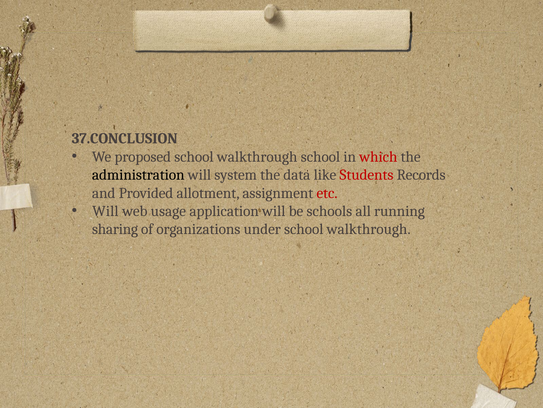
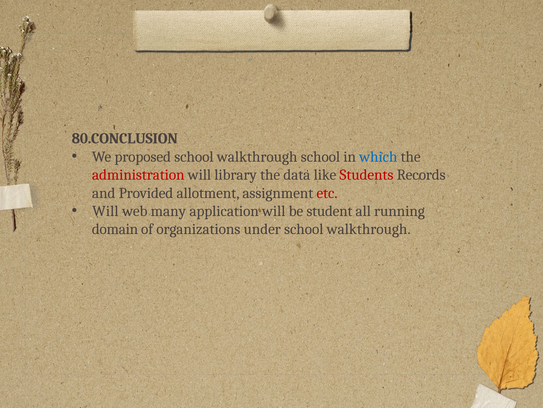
37.CONCLUSION: 37.CONCLUSION -> 80.CONCLUSION (125, 138)
which colour: red -> blue (378, 156)
administration colour: black -> red (138, 175)
system: system -> library (236, 175)
usage: usage -> many (168, 211)
schools: schools -> student (329, 211)
sharing: sharing -> domain (115, 229)
